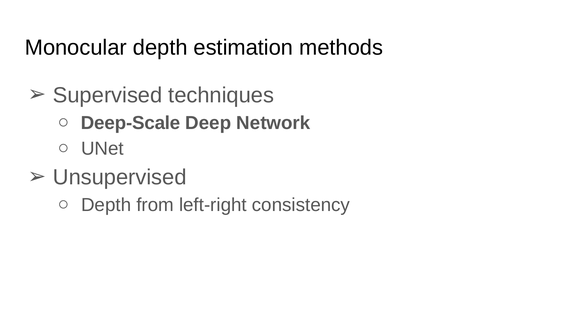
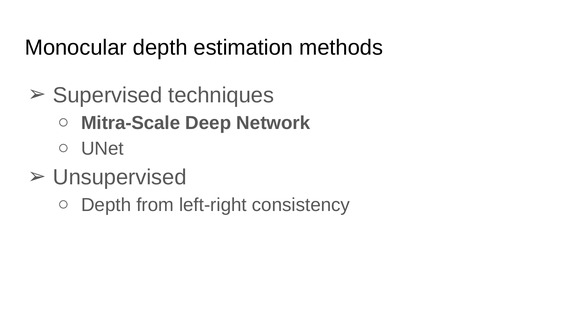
Deep-Scale: Deep-Scale -> Mitra-Scale (131, 123)
